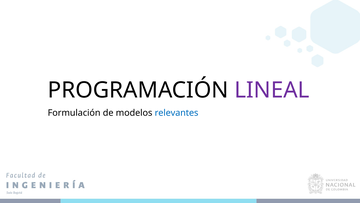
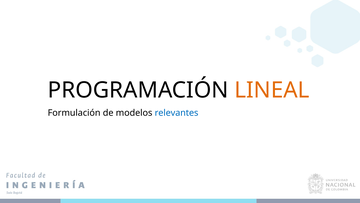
LINEAL colour: purple -> orange (272, 90)
